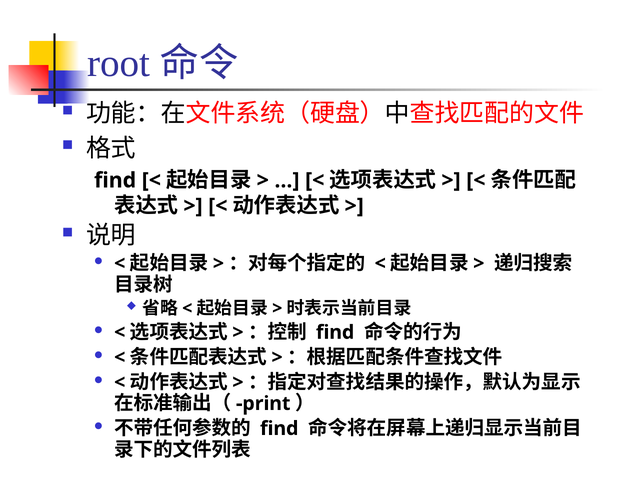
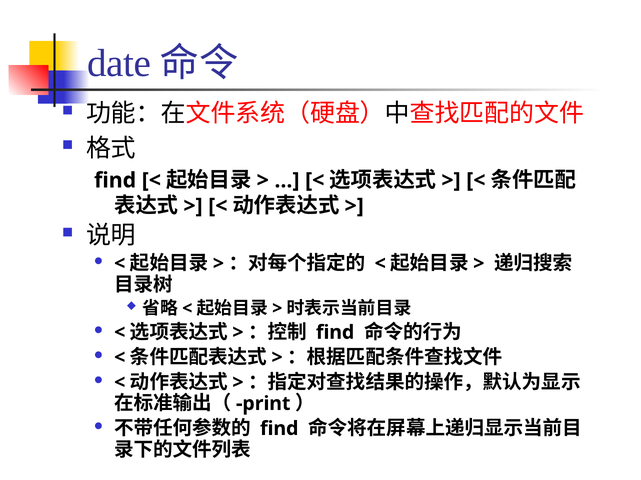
root: root -> date (119, 63)
